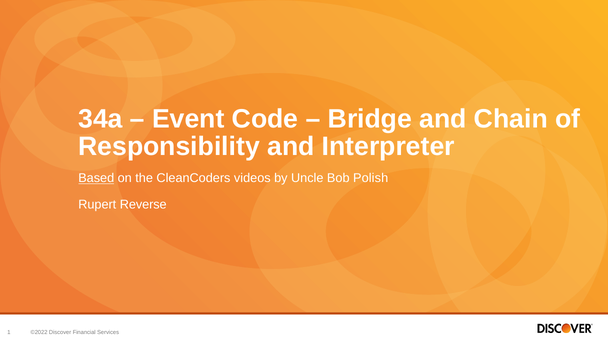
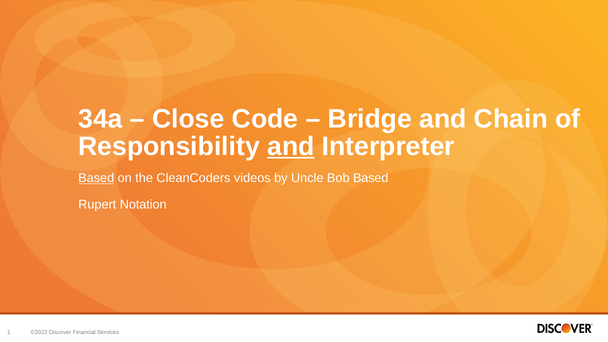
Event: Event -> Close (188, 119)
and underline: none -> present (291, 146)
Bob Polish: Polish -> Based (371, 178)
Reverse: Reverse -> Notation (143, 205)
